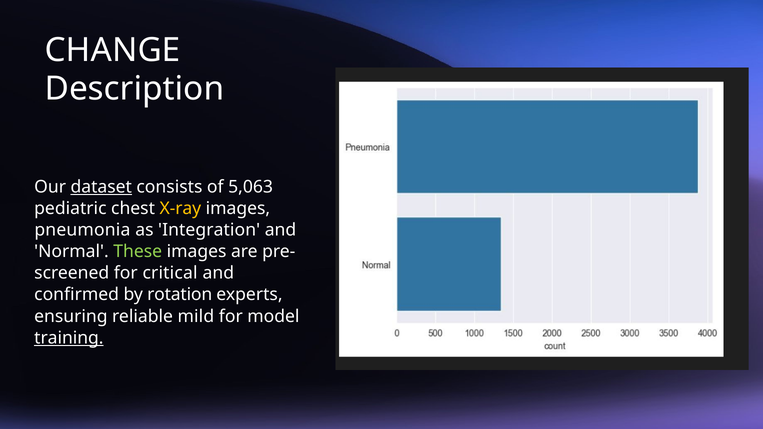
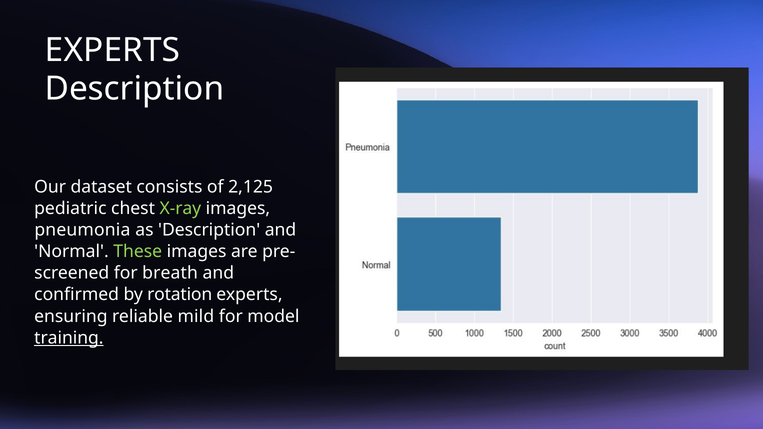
CHANGE: CHANGE -> EXPERTS (113, 50)
dataset underline: present -> none (101, 187)
5,063: 5,063 -> 2,125 (251, 187)
X-ray colour: yellow -> light green (180, 208)
as Integration: Integration -> Description (209, 230)
critical: critical -> breath (170, 273)
